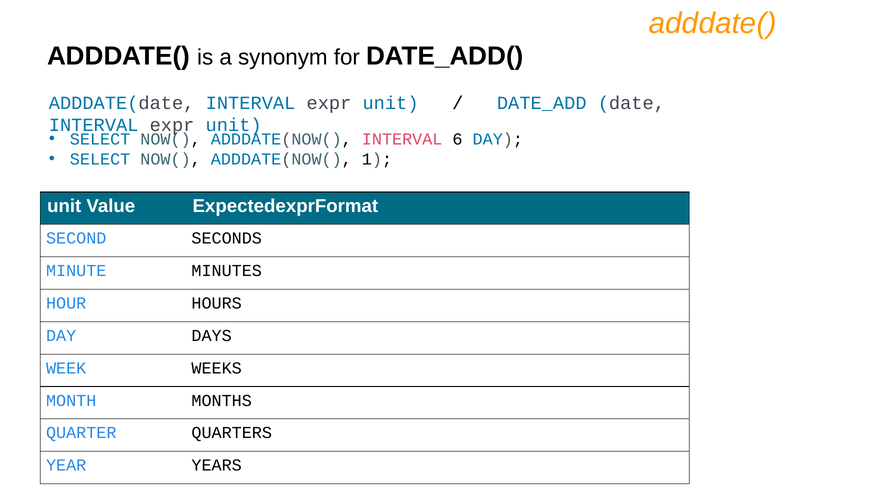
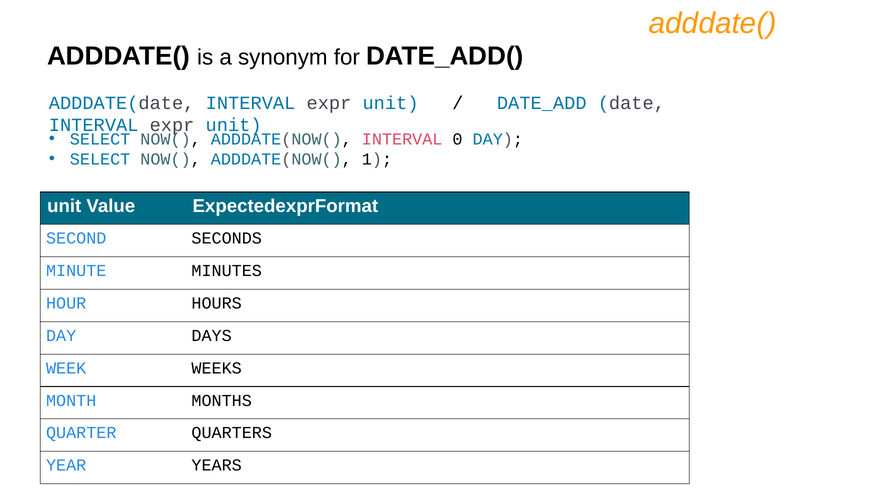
6: 6 -> 0 (458, 139)
